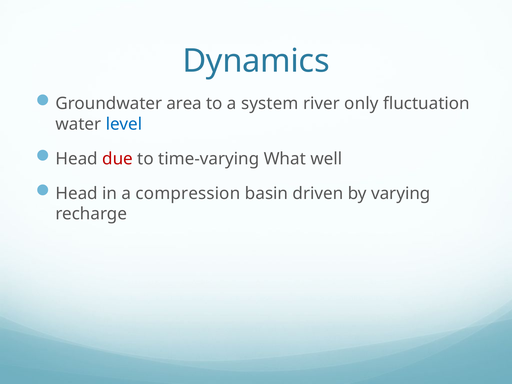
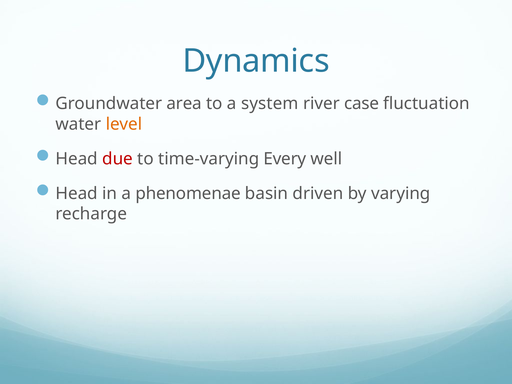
only: only -> case (362, 104)
level colour: blue -> orange (124, 124)
What: What -> Every (285, 159)
compression: compression -> phenomenae (188, 194)
